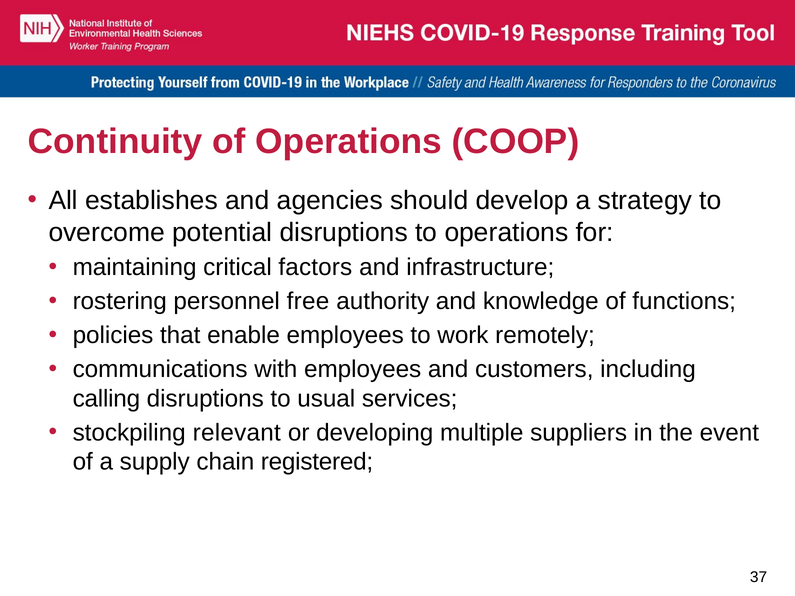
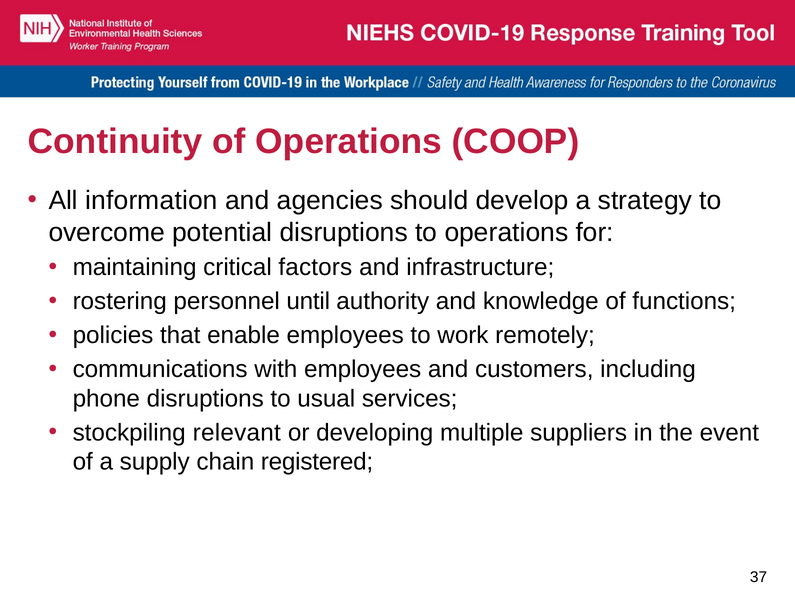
establishes: establishes -> information (151, 201)
free: free -> until (308, 302)
calling: calling -> phone (106, 399)
